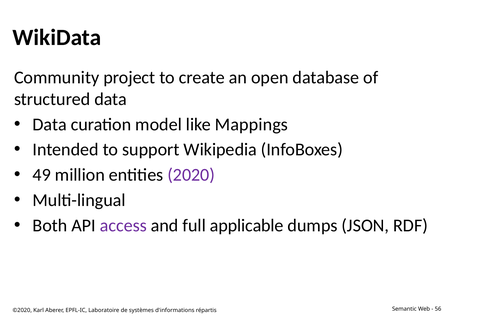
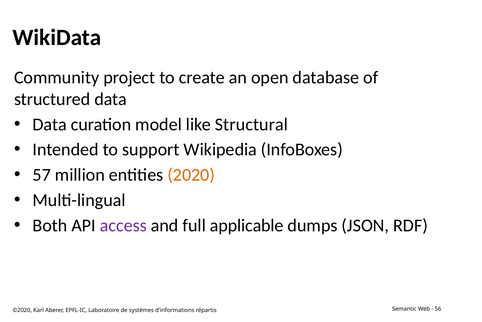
Mappings: Mappings -> Structural (251, 124)
49: 49 -> 57 (42, 175)
2020 colour: purple -> orange (191, 175)
